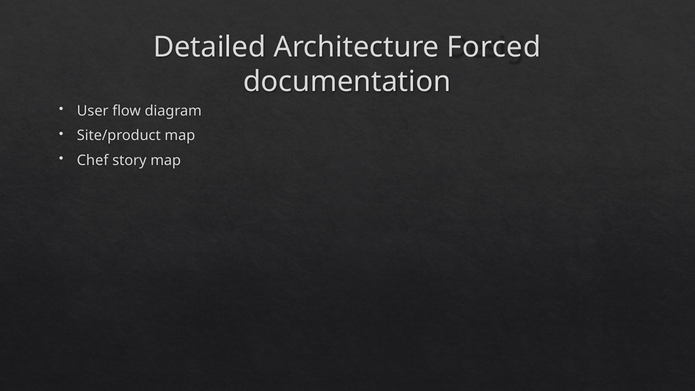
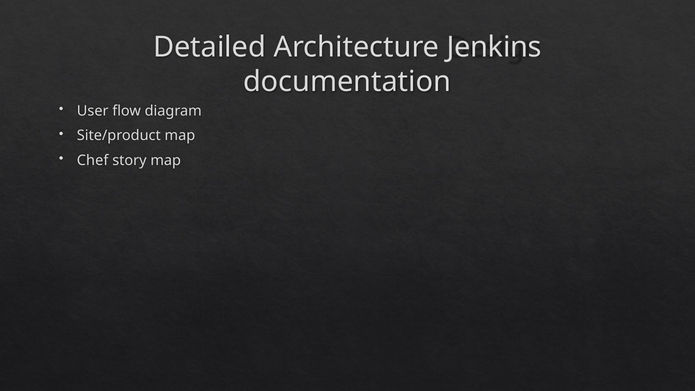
Forced: Forced -> Jenkins (494, 47)
